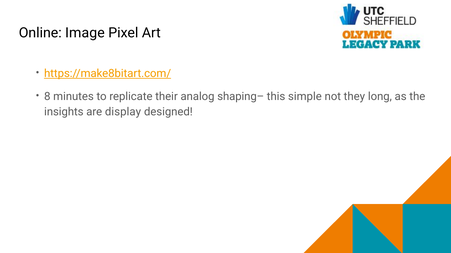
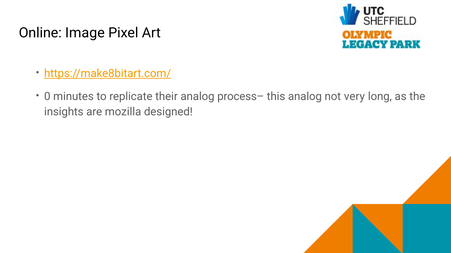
8: 8 -> 0 (47, 97)
shaping–: shaping– -> process– (241, 97)
this simple: simple -> analog (305, 97)
they: they -> very (354, 97)
display: display -> mozilla (123, 112)
